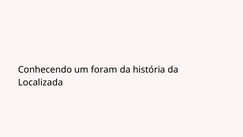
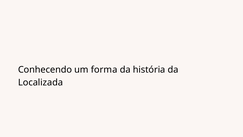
foram: foram -> forma (104, 69)
